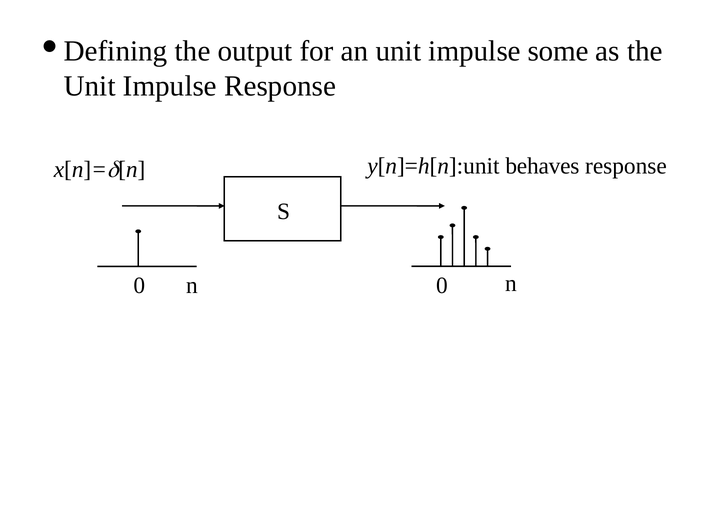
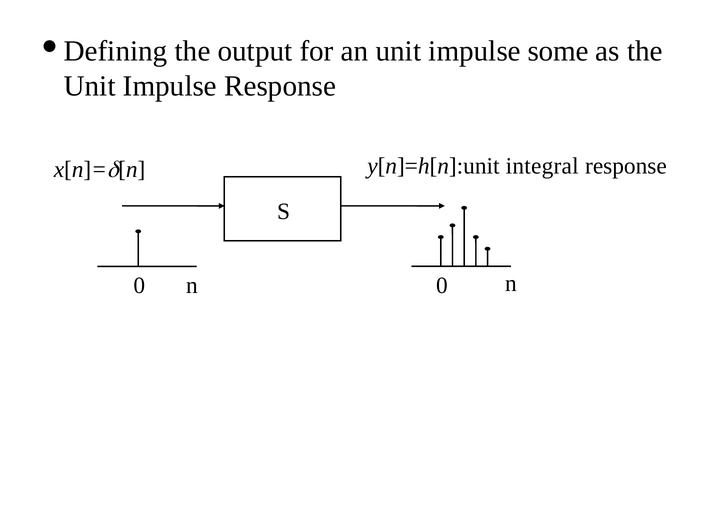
behaves: behaves -> integral (542, 166)
